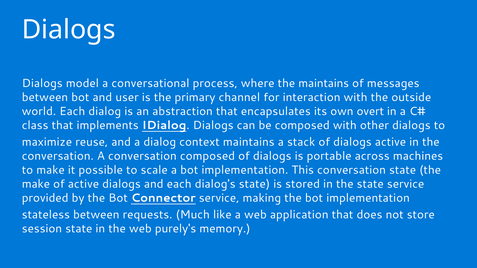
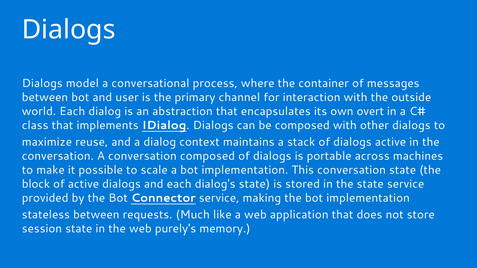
the maintains: maintains -> container (324, 84)
make: make -> block (36, 184)
